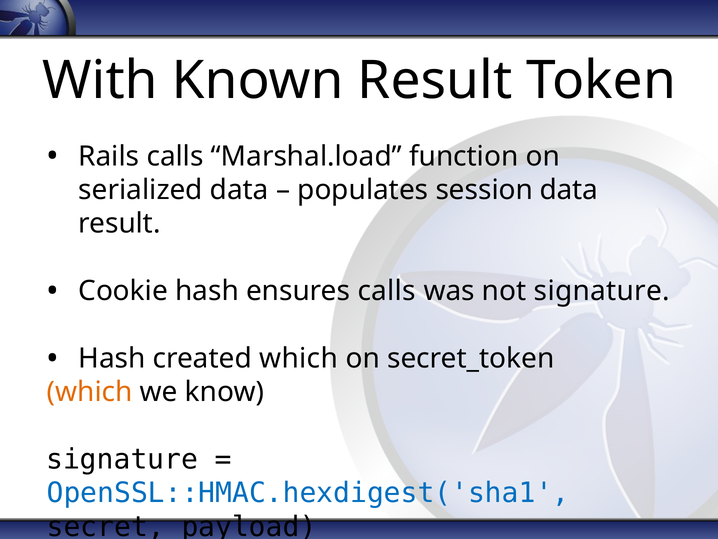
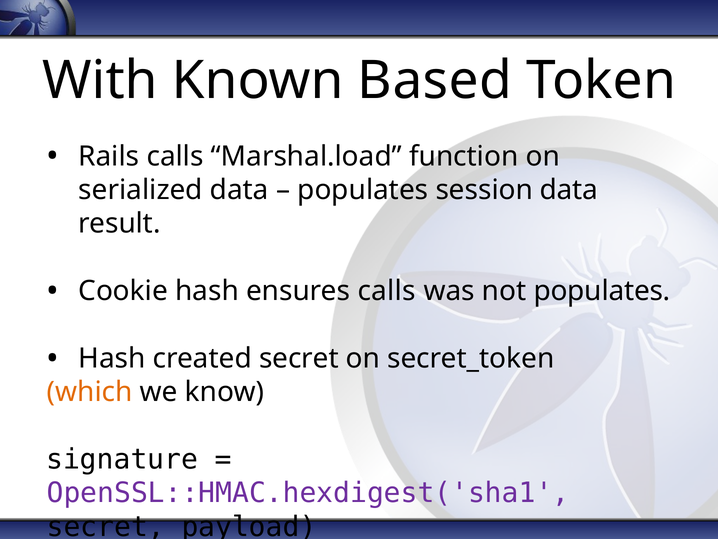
Known Result: Result -> Based (435, 81)
not signature: signature -> populates (602, 291)
created which: which -> secret (299, 358)
OpenSSL::HMAC.hexdigest('sha1 colour: blue -> purple (308, 493)
